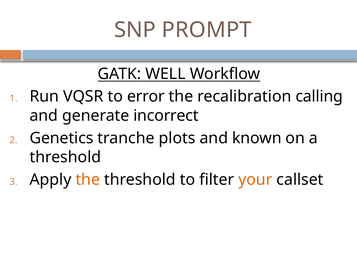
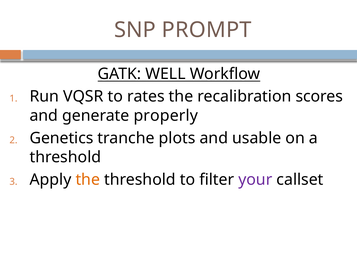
error: error -> rates (146, 96)
calling: calling -> scores (319, 96)
incorrect: incorrect -> properly (166, 115)
known: known -> usable (257, 138)
your colour: orange -> purple (255, 180)
